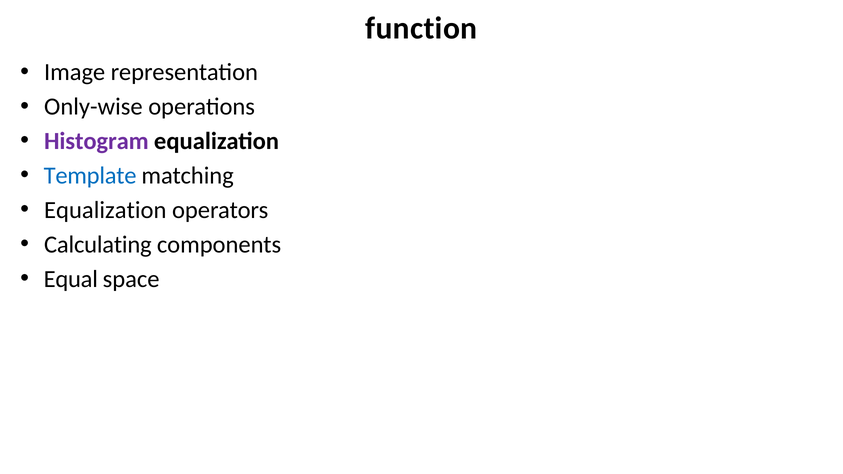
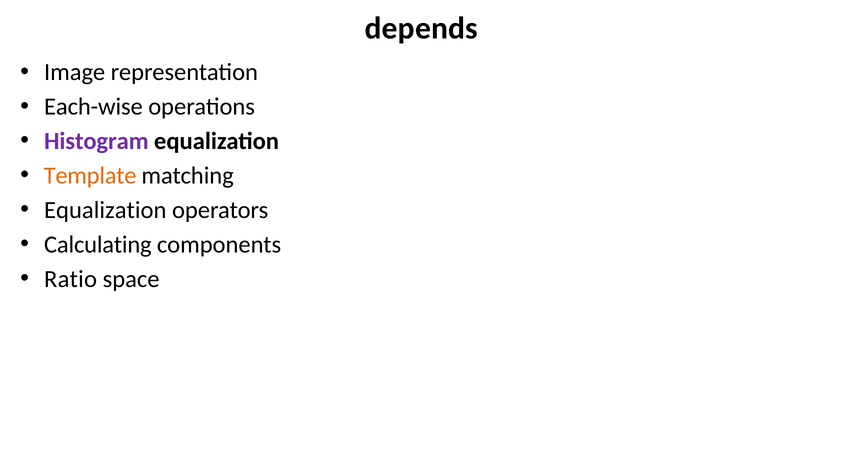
function: function -> depends (421, 29)
Only-wise: Only-wise -> Each-wise (93, 107)
Template colour: blue -> orange (90, 176)
Equal: Equal -> Ratio (71, 279)
